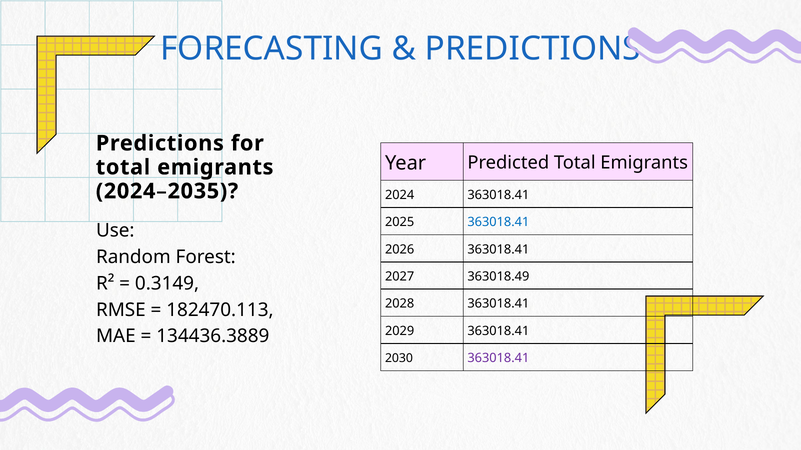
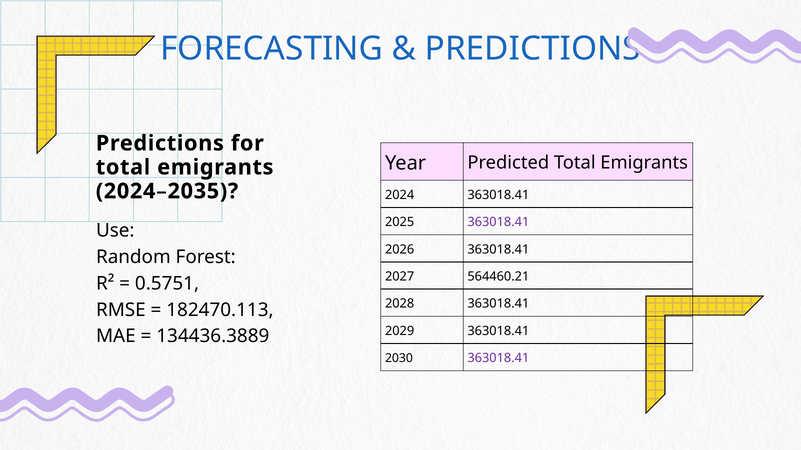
363018.41 colour: blue -> purple (498, 222)
363018.49: 363018.49 -> 564460.21 (498, 277)
0.3149: 0.3149 -> 0.5751 (167, 284)
